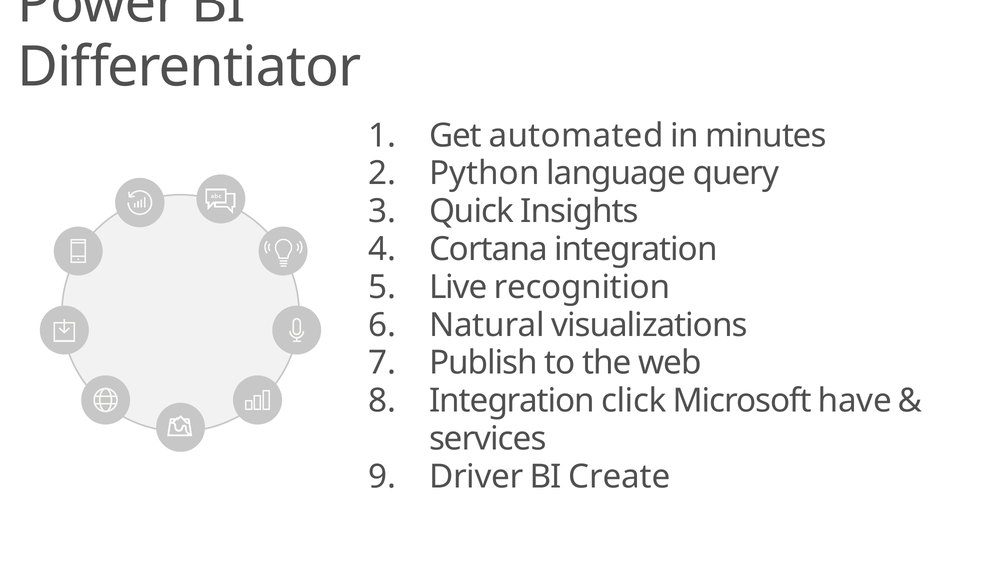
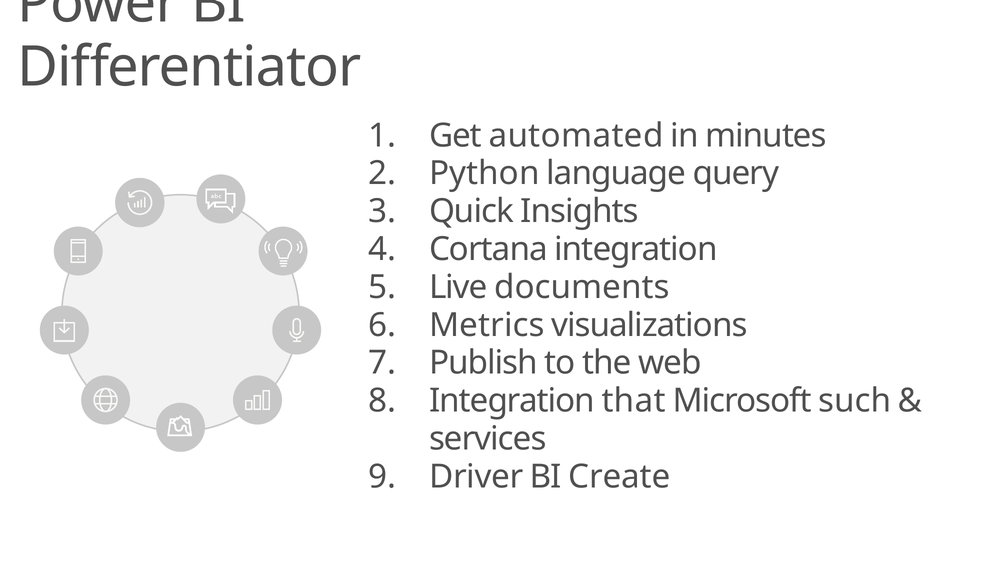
recognition: recognition -> documents (582, 287)
Natural: Natural -> Metrics (487, 325)
click: click -> that (634, 401)
have: have -> such (855, 401)
